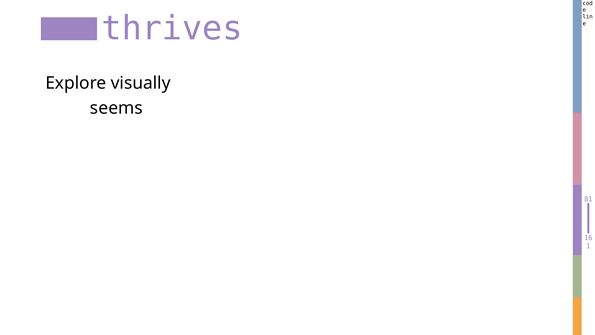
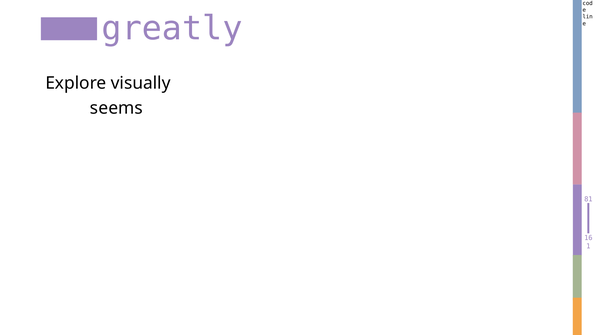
thrives: thrives -> greatly (172, 29)
